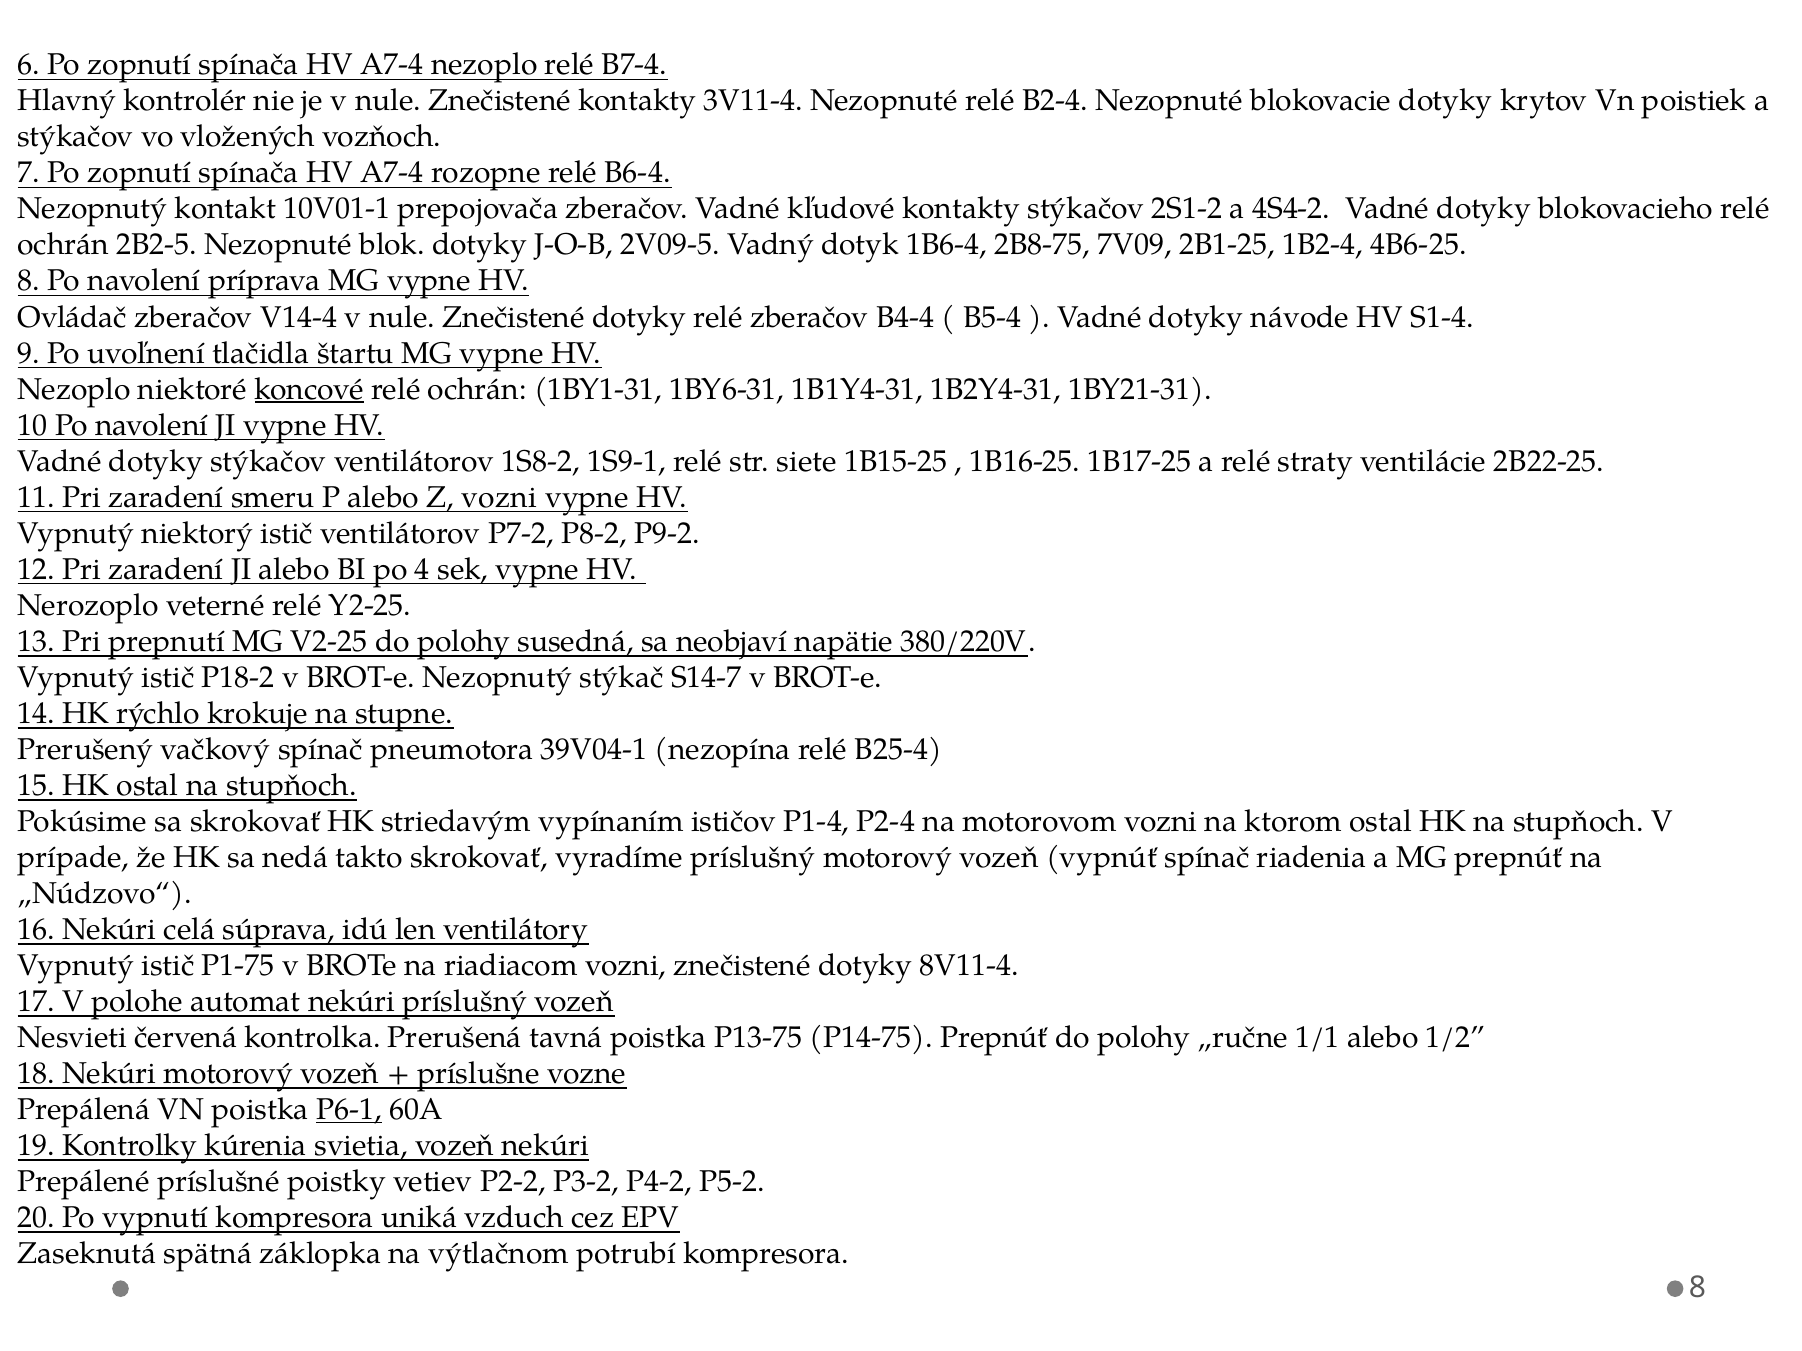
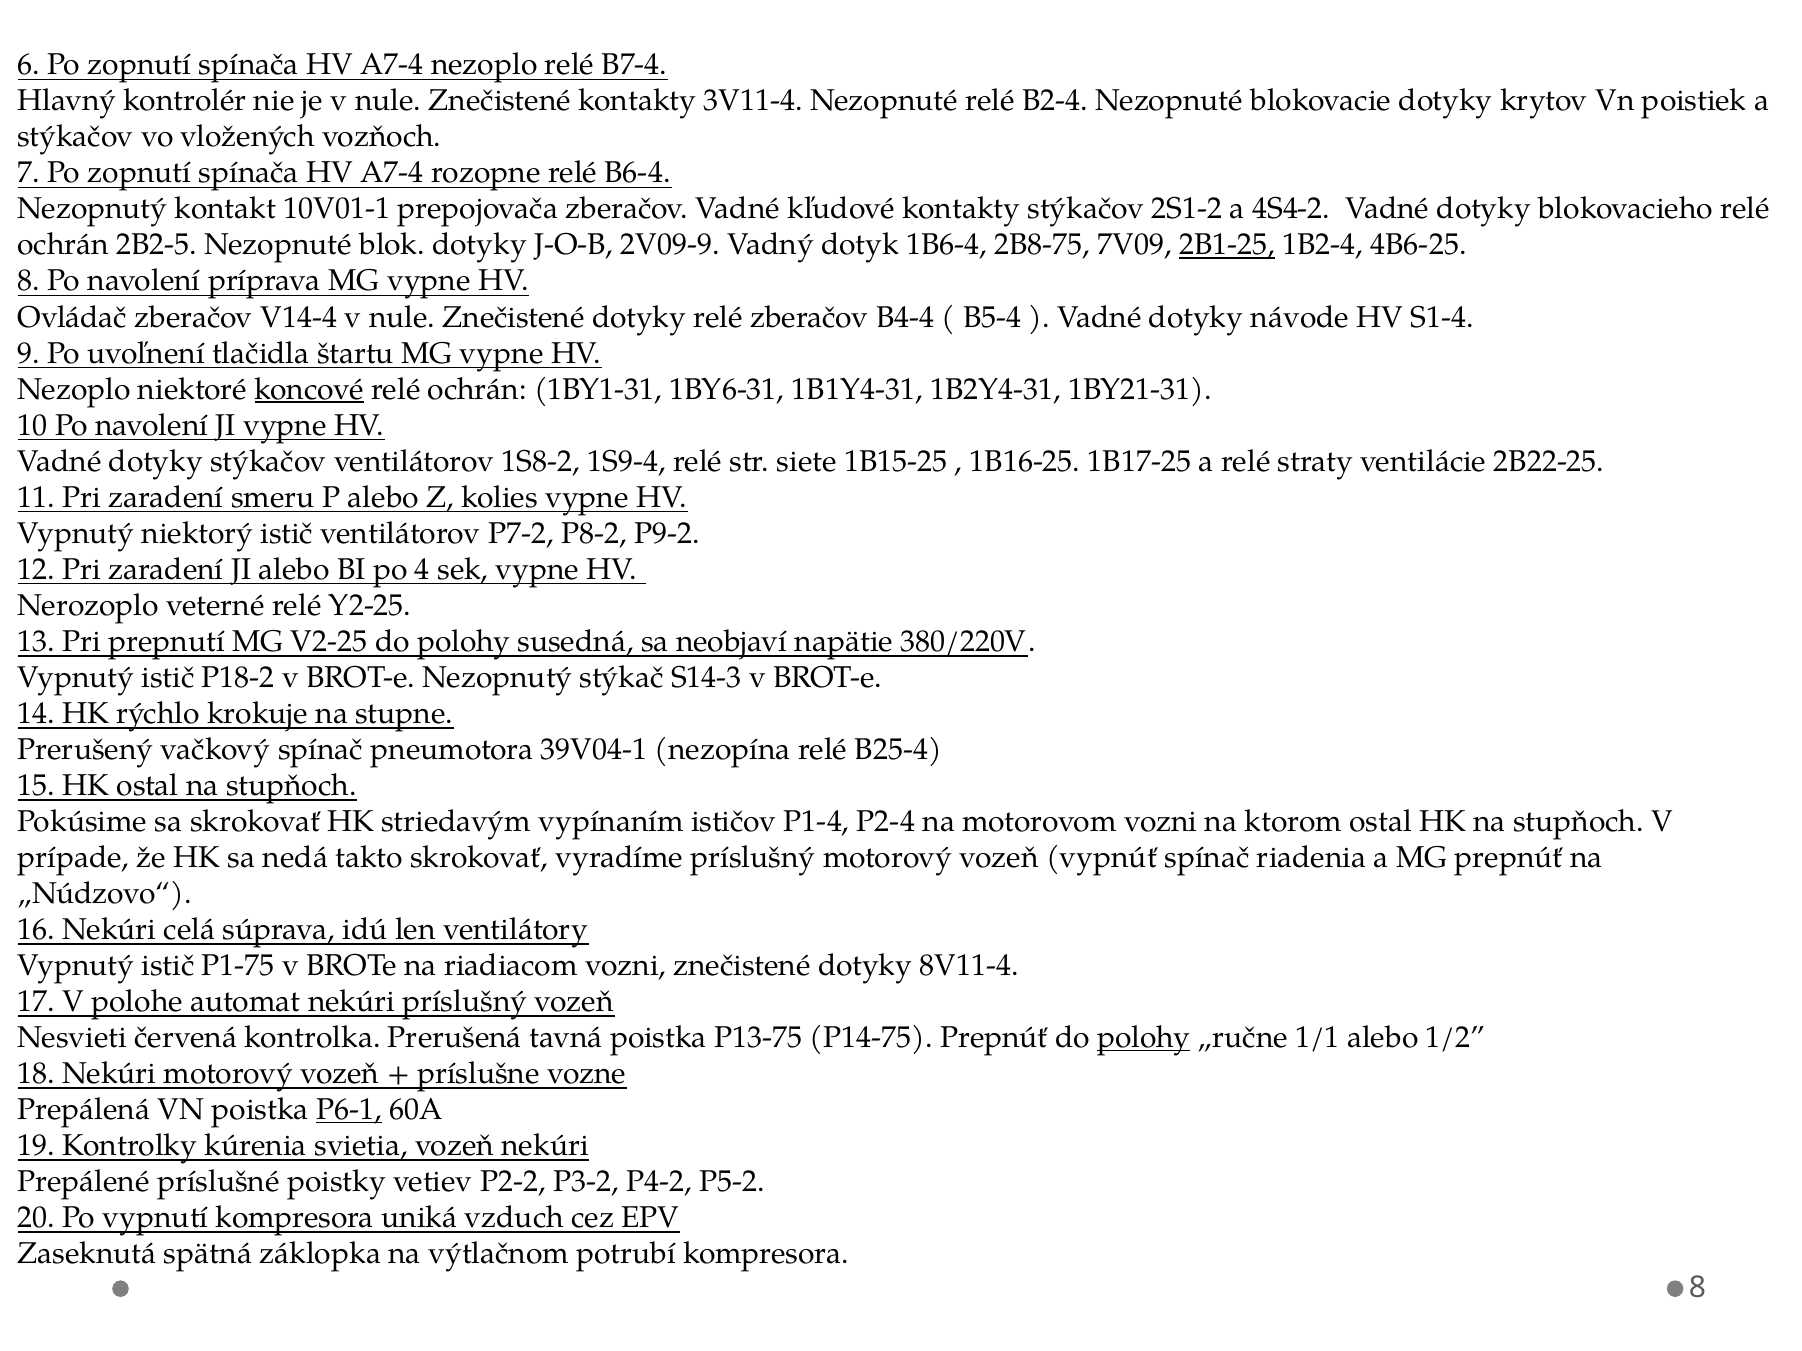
2V09-5: 2V09-5 -> 2V09-9 (671, 245)
2B1-25 underline: none -> present (1227, 245)
1S9-1: 1S9-1 -> 1S9-4 (626, 461)
Z vozni: vozni -> kolies (500, 497)
S14-7: S14-7 -> S14-3 (706, 678)
polohy underline: none -> present (1144, 1038)
